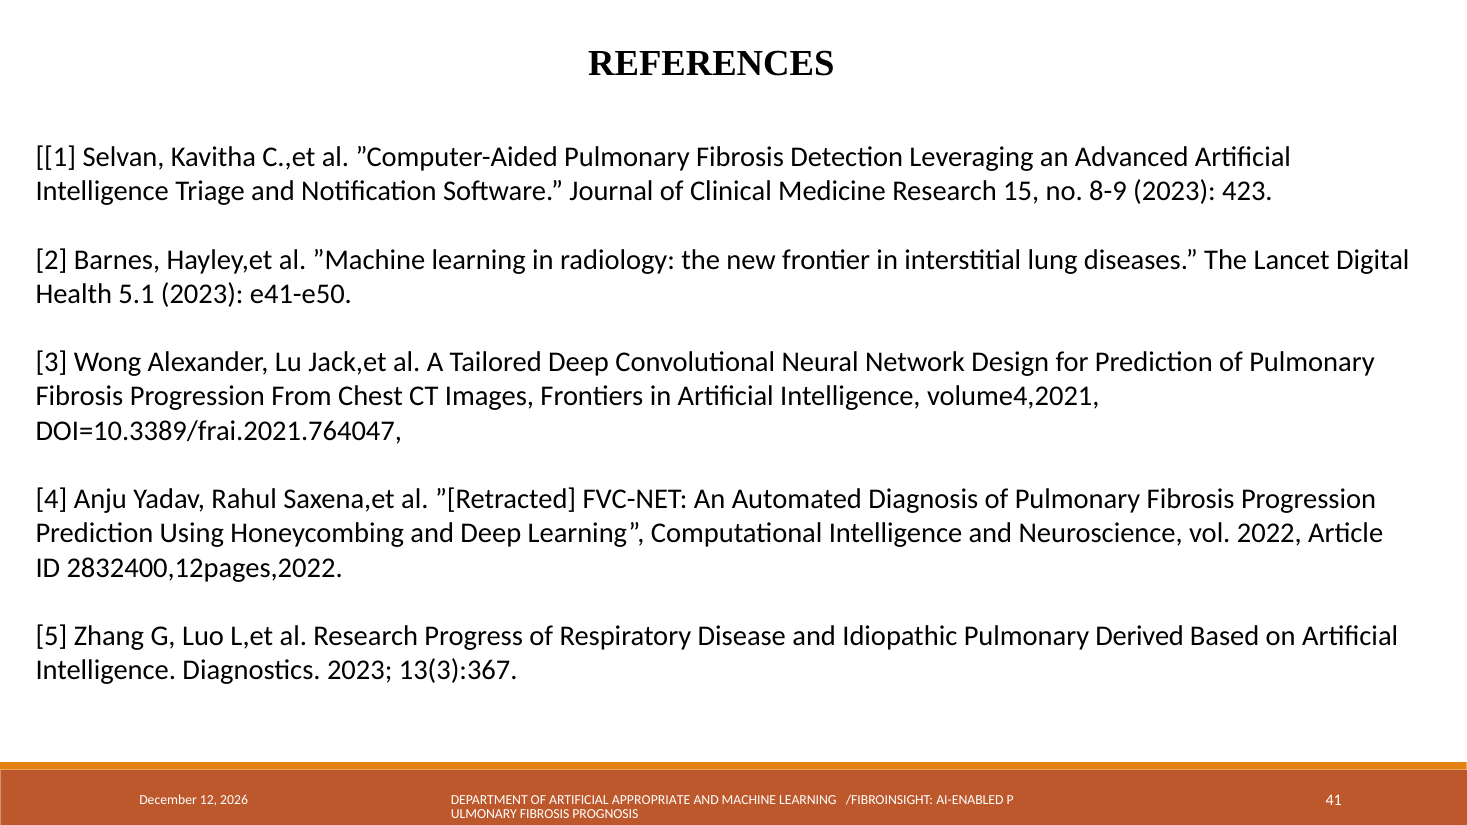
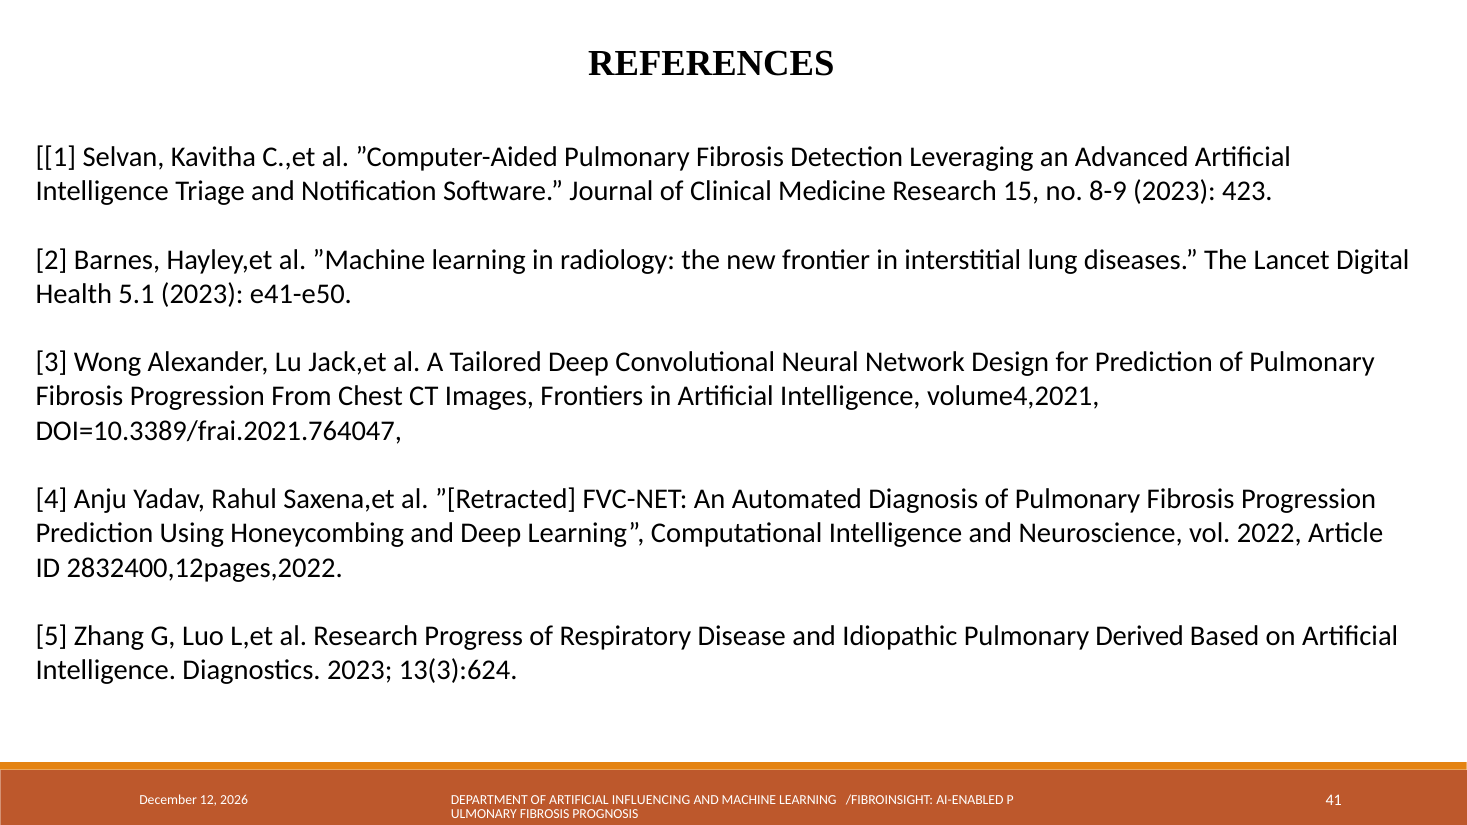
13(3):367: 13(3):367 -> 13(3):624 (458, 671)
APPROPRIATE: APPROPRIATE -> INFLUENCING (651, 800)
